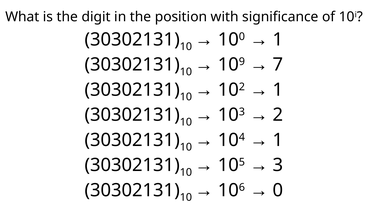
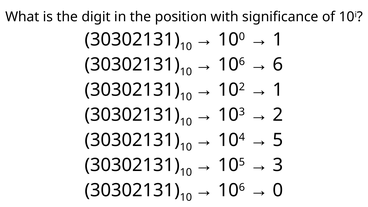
9: 9 -> 6 (242, 62)
7: 7 -> 6 (278, 65)
1: 1 -> 5 (278, 140)
